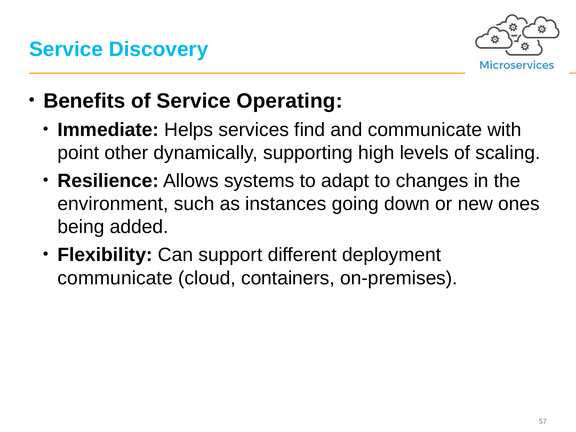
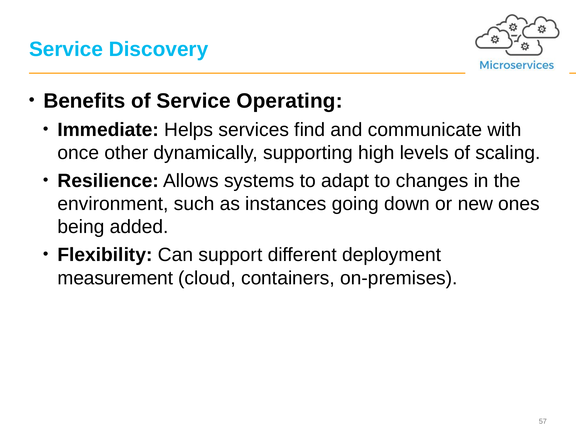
point: point -> once (78, 153)
communicate: communicate -> measurement (115, 278)
